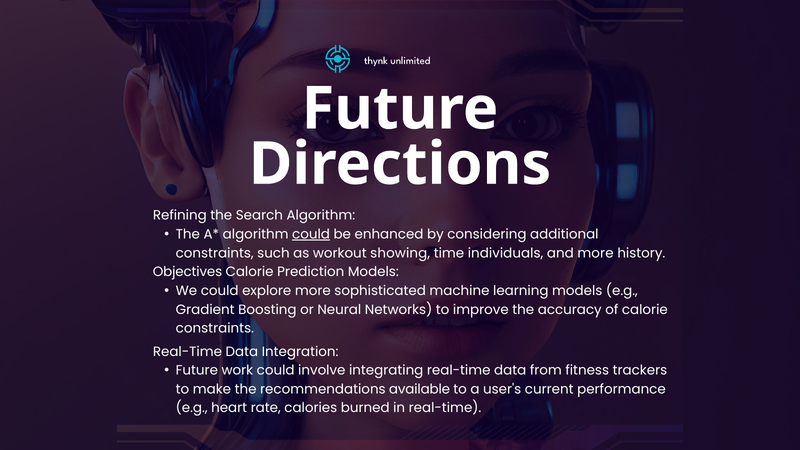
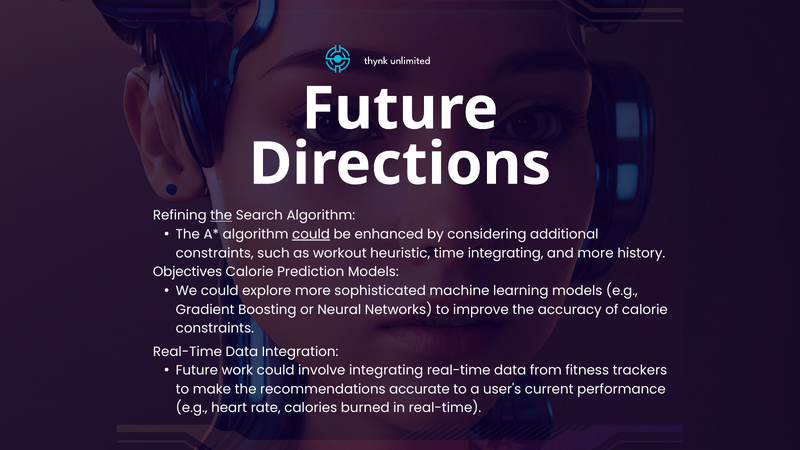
the underline: none -> present (221, 216)
showing: showing -> heuristic (400, 253)
time individuals: individuals -> integrating (506, 253)
available: available -> accurate (420, 389)
